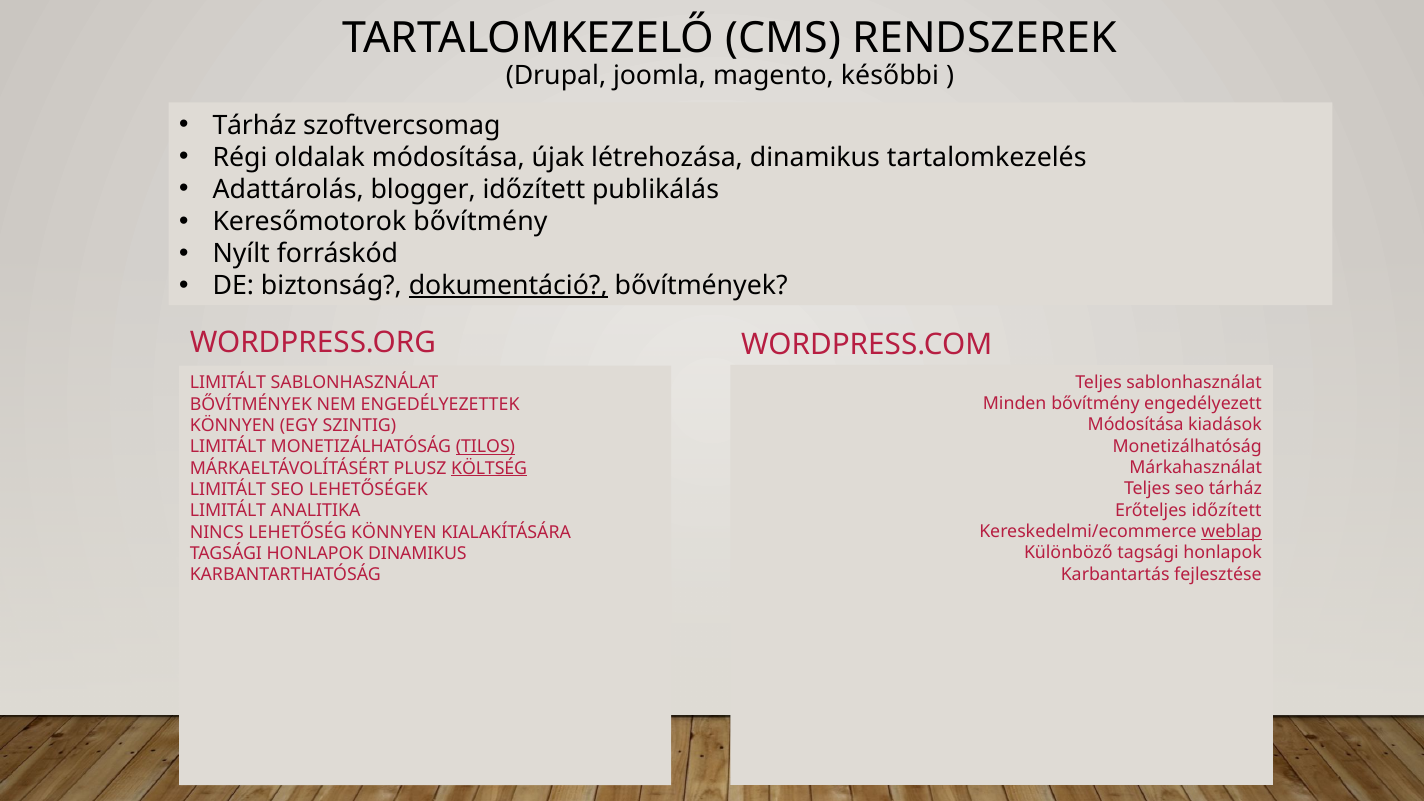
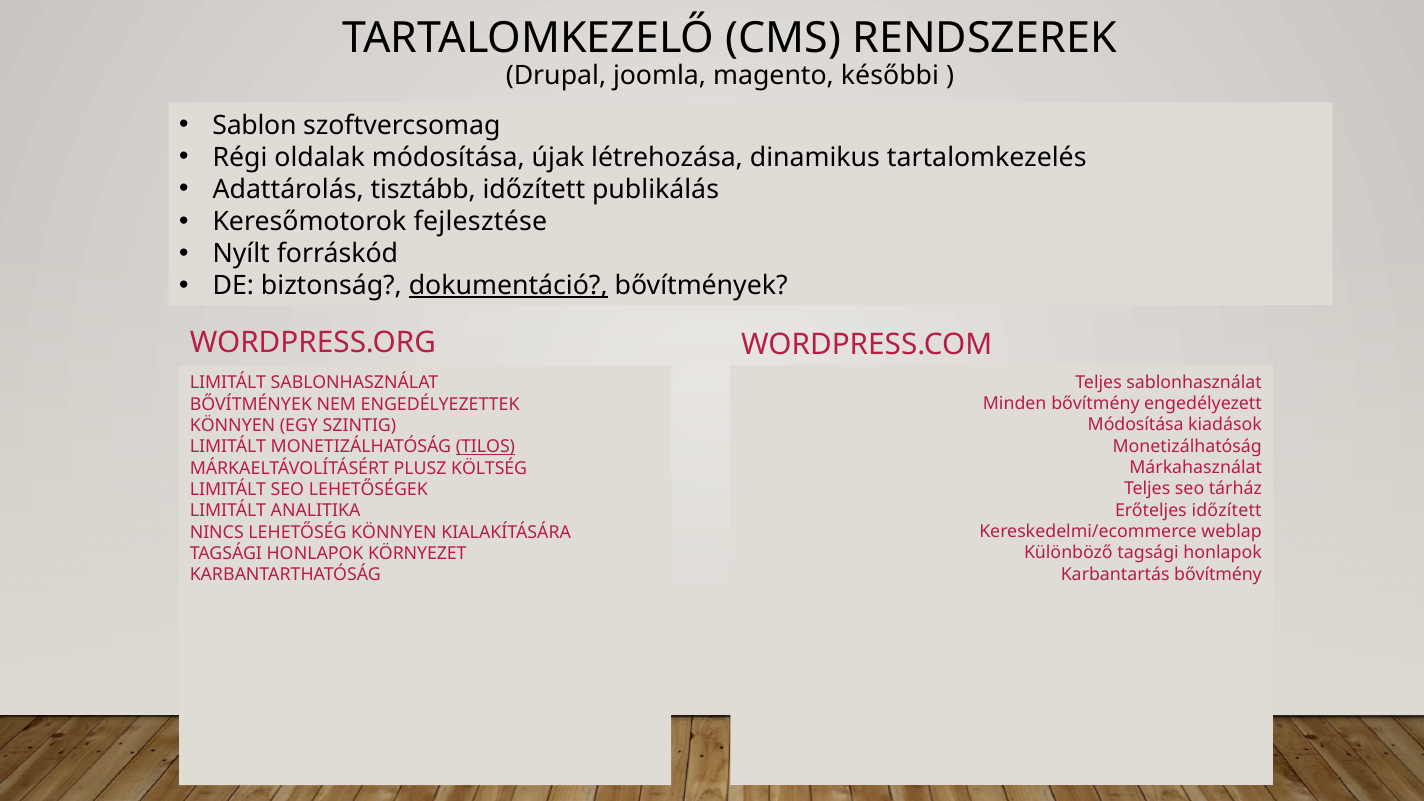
Tárház: Tárház -> Sablon (254, 126)
blogger: blogger -> tisztább (423, 190)
Keresőmotorok bővítmény: bővítmény -> fejlesztése (480, 222)
KÖLTSÉG underline: present -> none (489, 468)
weblap underline: present -> none (1232, 532)
HONLAPOK DINAMIKUS: DINAMIKUS -> KÖRNYEZET (417, 554)
Karbantartás fejlesztése: fejlesztése -> bővítmény (1218, 574)
